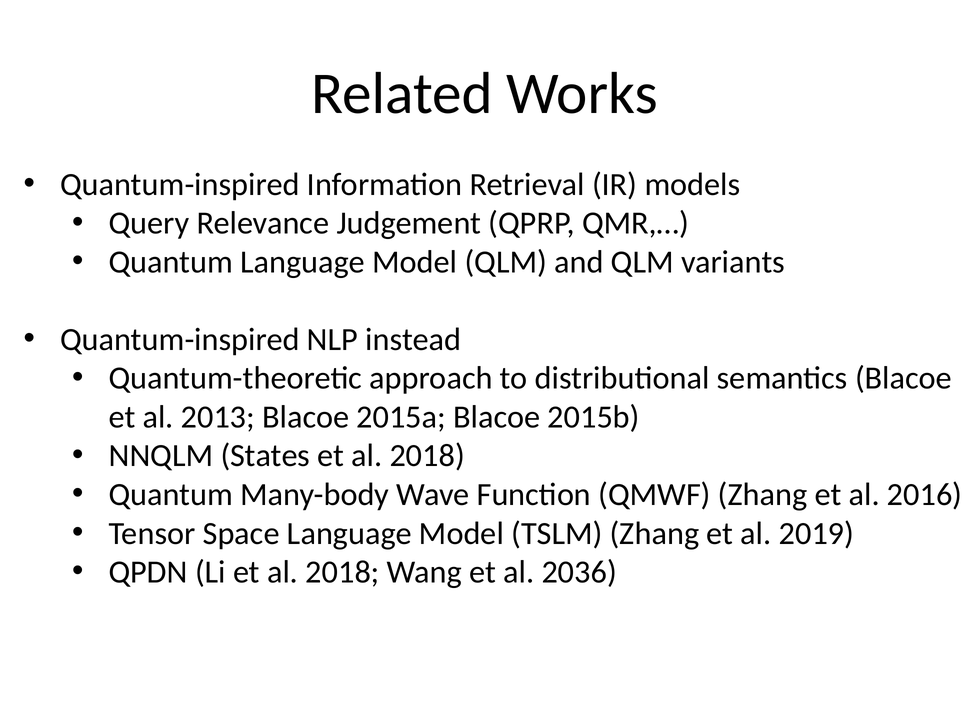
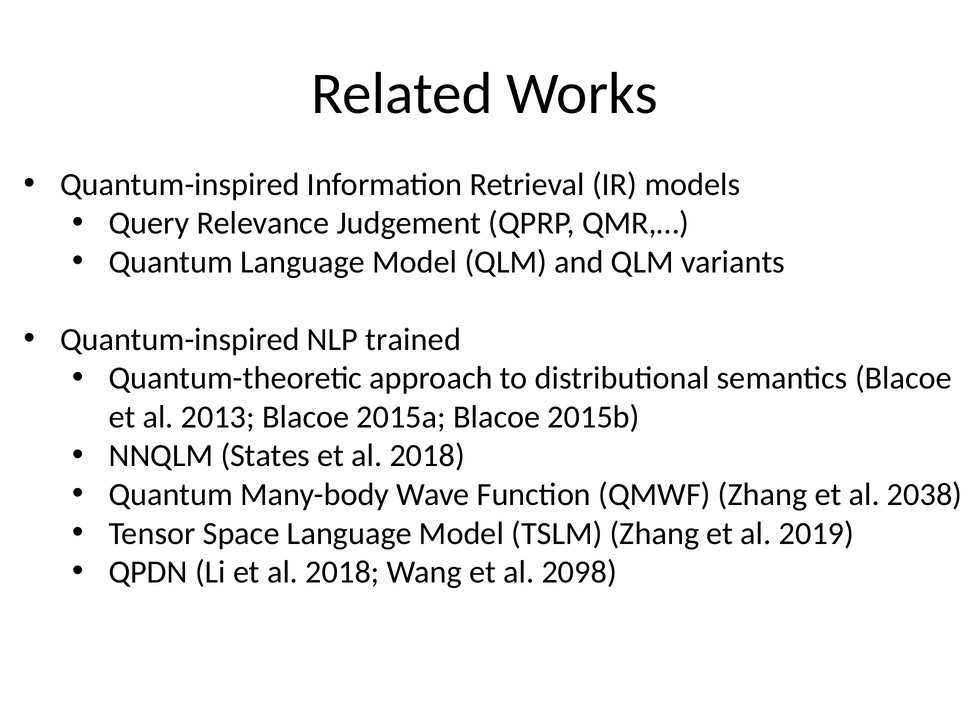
instead: instead -> trained (413, 339)
2016: 2016 -> 2038 (925, 494)
2036: 2036 -> 2098 (579, 572)
